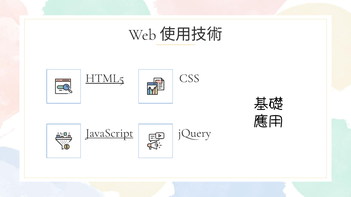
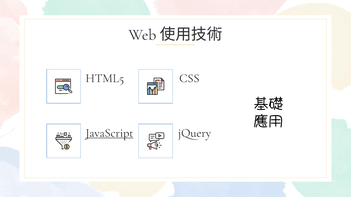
HTML5 underline: present -> none (105, 78)
